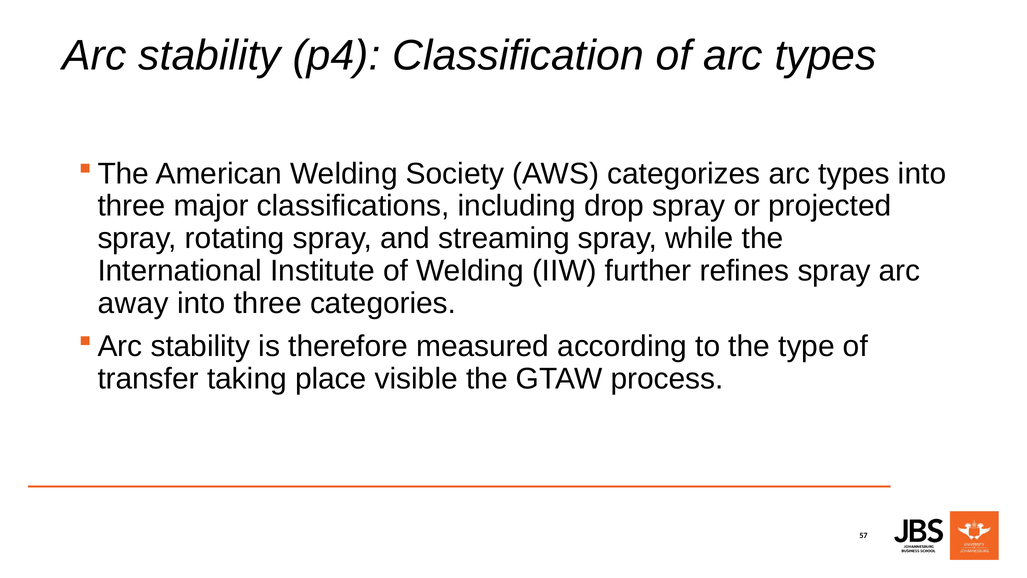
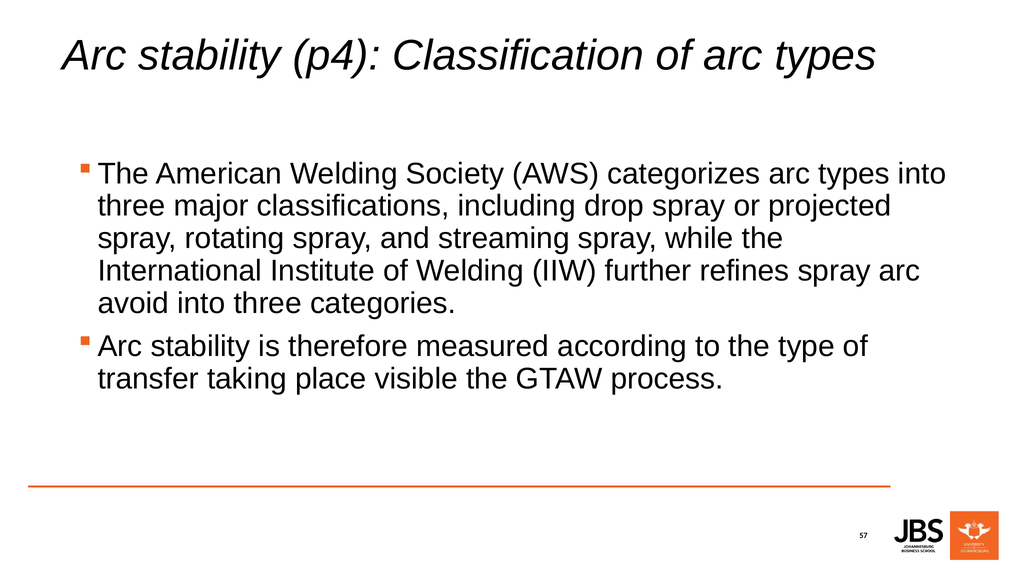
away: away -> avoid (133, 303)
